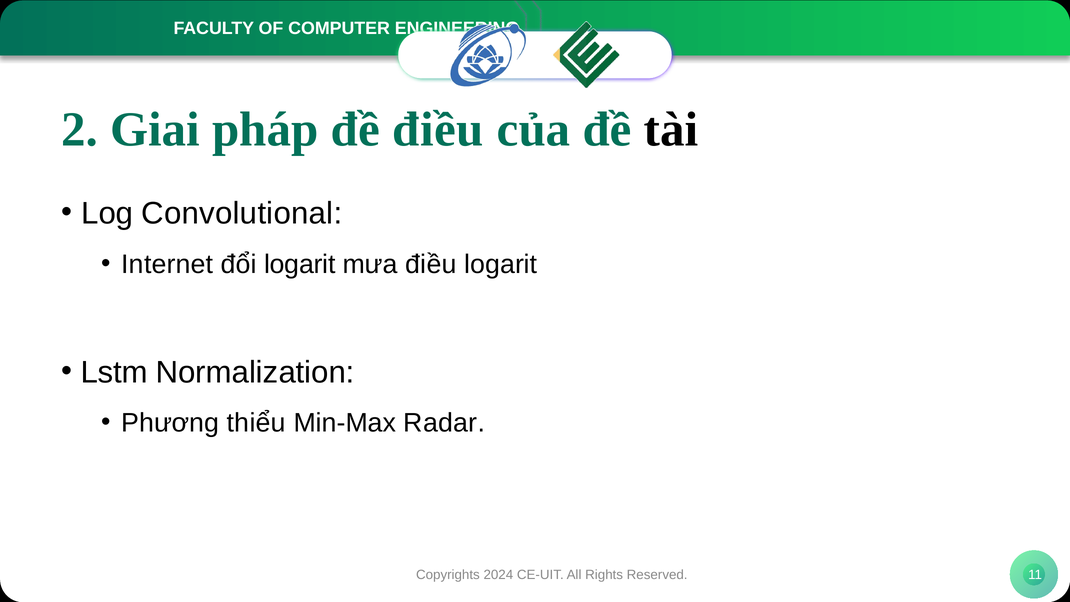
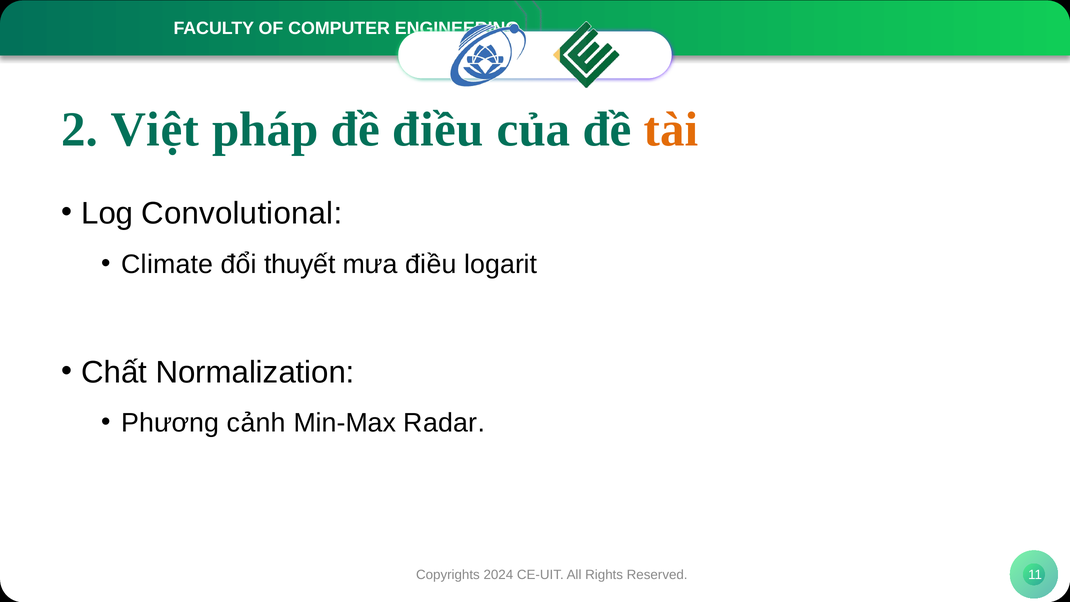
Giai: Giai -> Việt (155, 130)
tài colour: black -> orange (671, 130)
Internet: Internet -> Climate (167, 264)
đổi logarit: logarit -> thuyết (300, 264)
Lstm: Lstm -> Chất (114, 372)
thiểu: thiểu -> cảnh (256, 423)
